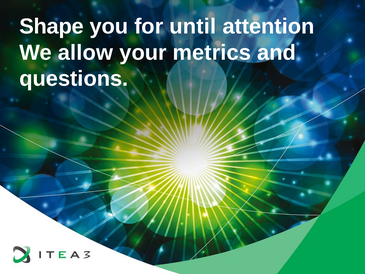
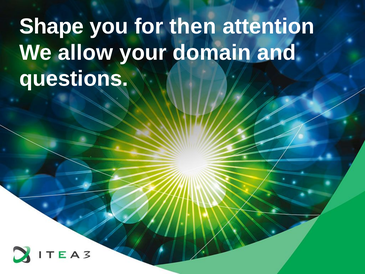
until: until -> then (193, 26)
metrics: metrics -> domain (212, 53)
